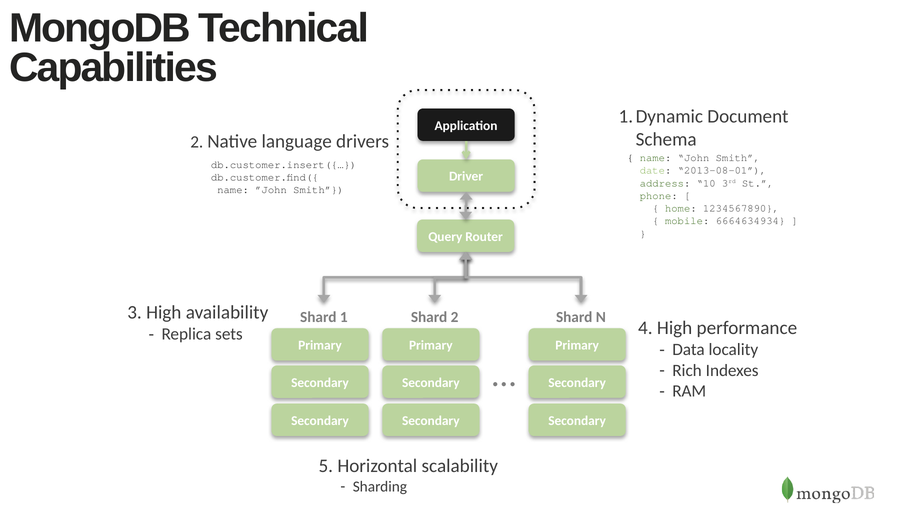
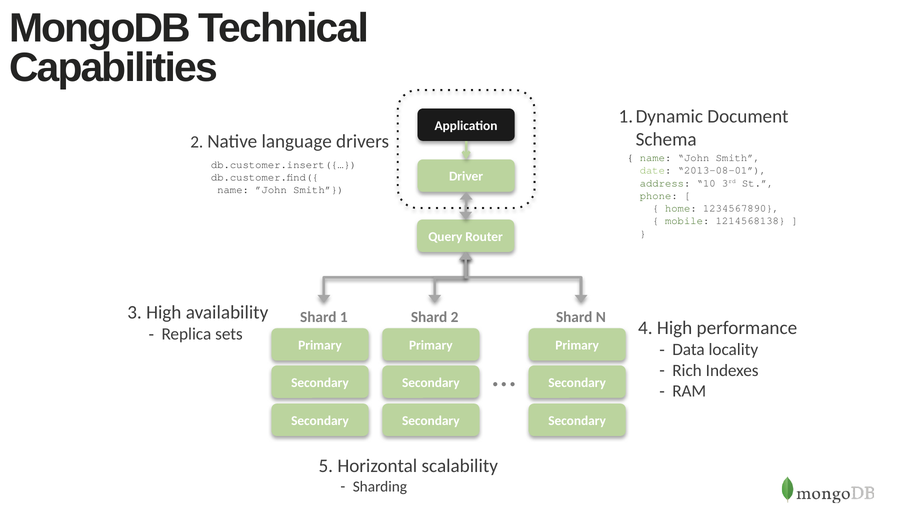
6664634934: 6664634934 -> 1214568138 (750, 221)
